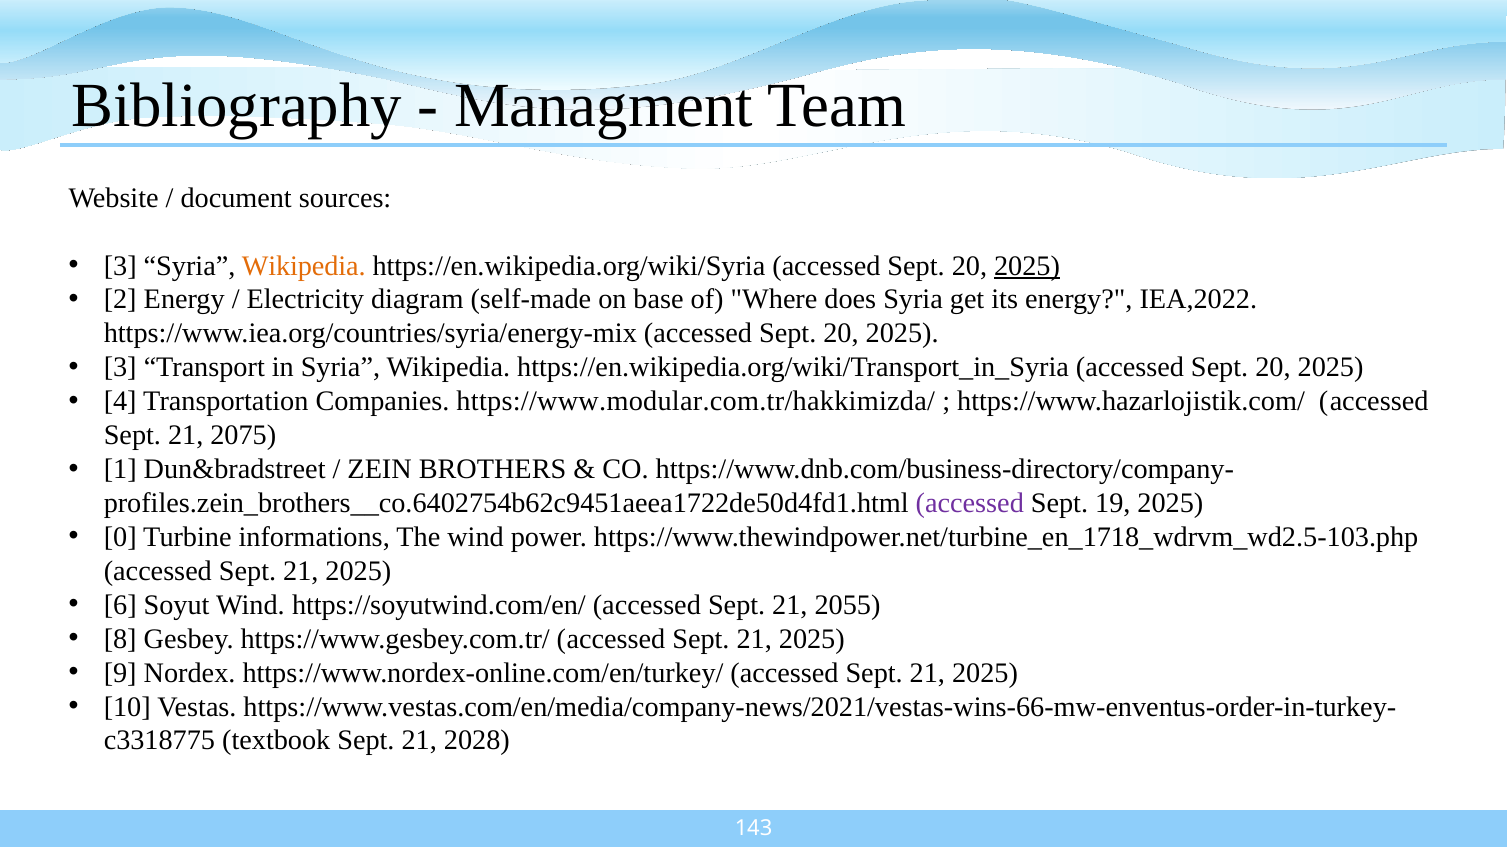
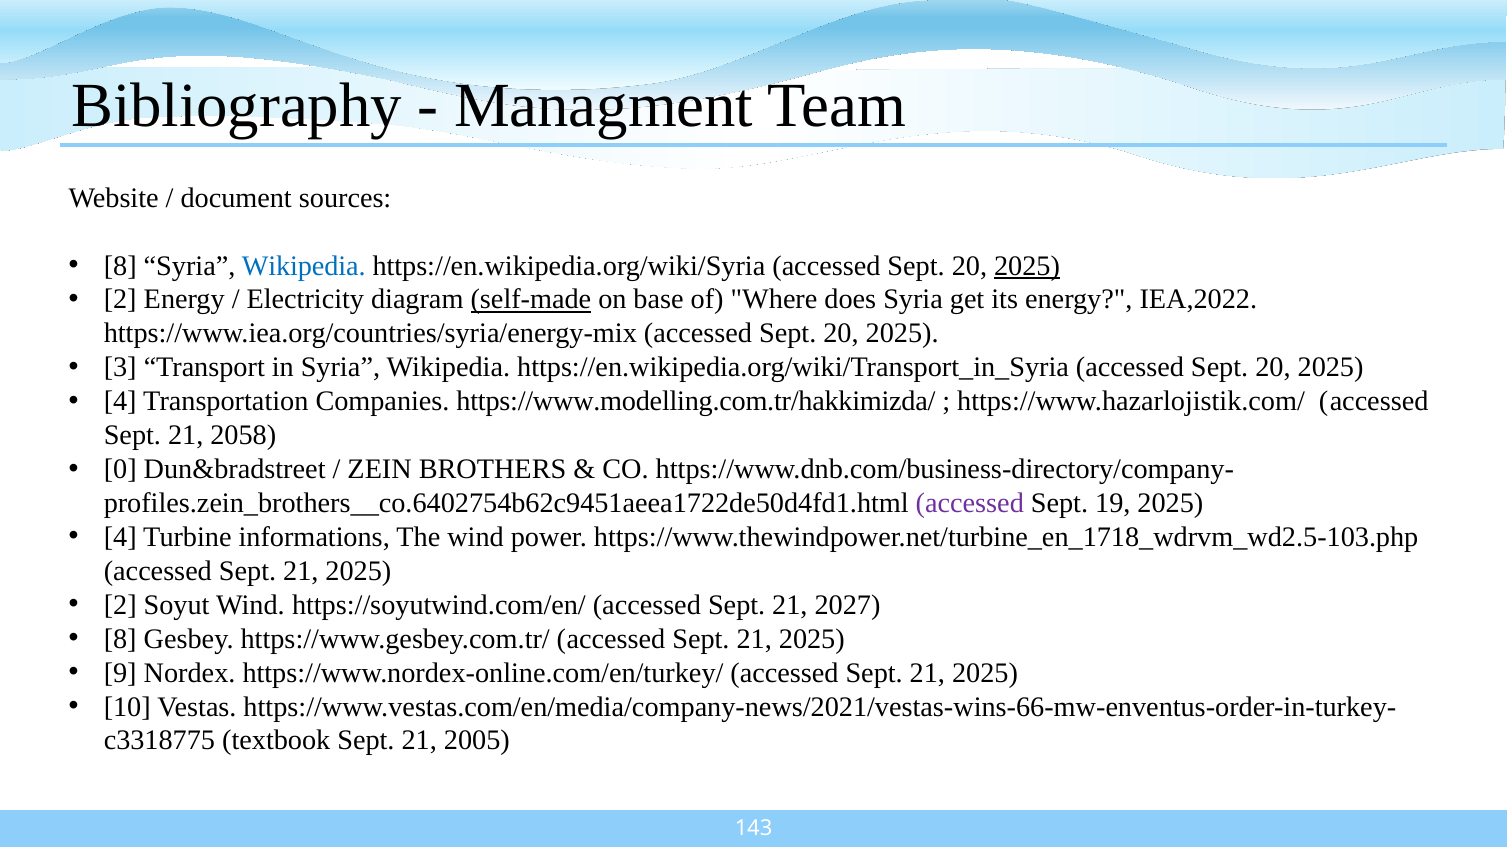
3: 3 -> 8 (120, 266)
Wikipedia colour: orange -> blue (304, 266)
self-made underline: none -> present (531, 300)
https://www.modular.com.tr/hakkimizda/: https://www.modular.com.tr/hakkimizda/ -> https://www.modelling.com.tr/hakkimizda/ (696, 401)
2075: 2075 -> 2058 (243, 435)
1: 1 -> 0 (120, 469)
0: 0 -> 4 (120, 537)
6: 6 -> 2 (120, 605)
2055: 2055 -> 2027 (848, 605)
2028: 2028 -> 2005 (477, 740)
